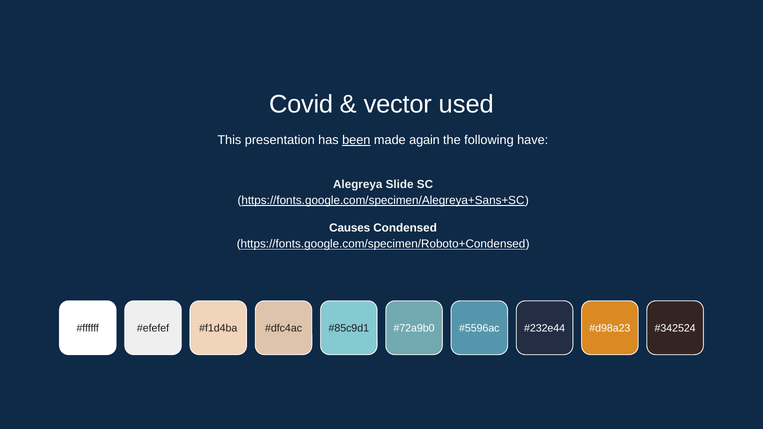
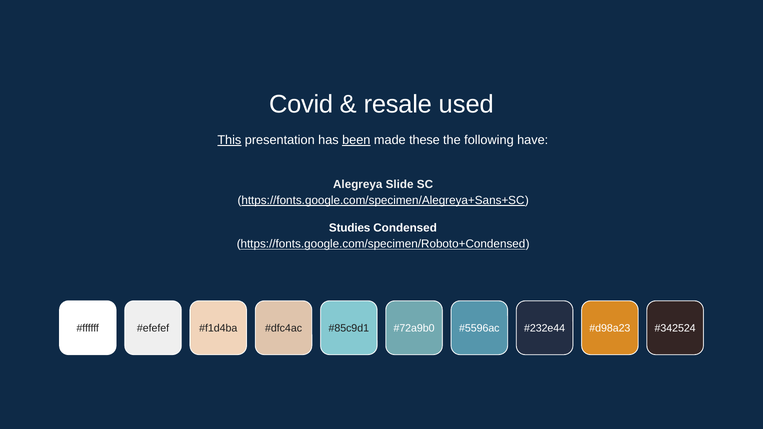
vector: vector -> resale (398, 104)
This underline: none -> present (229, 140)
again: again -> these (425, 140)
Causes: Causes -> Studies (350, 228)
